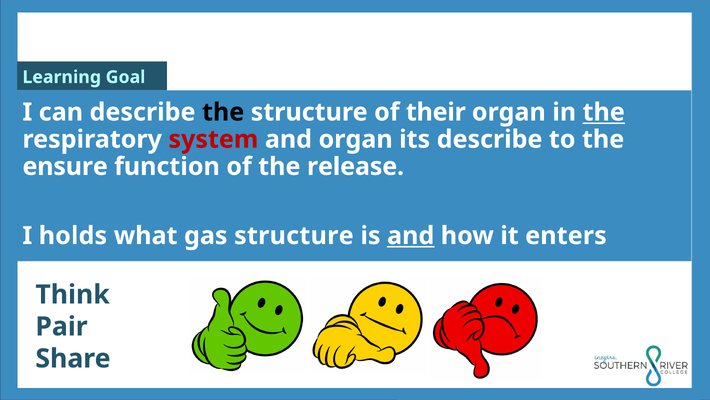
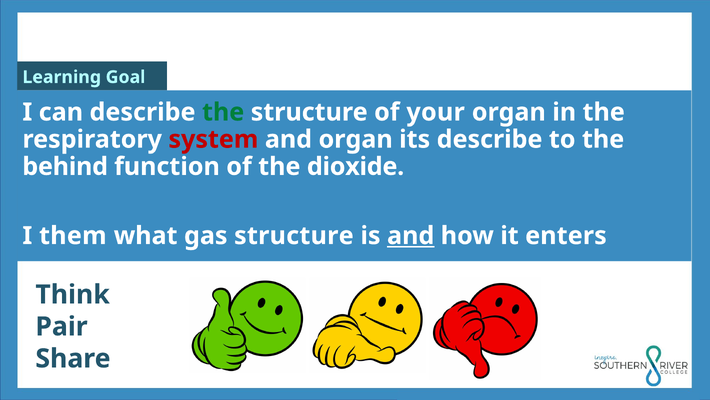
the colour: black -> green (223, 112)
their: their -> your (436, 112)
the underline: present -> none (604, 112)
ensure: ensure -> behind (65, 166)
release: release -> dioxide (356, 166)
holds: holds -> them (73, 235)
